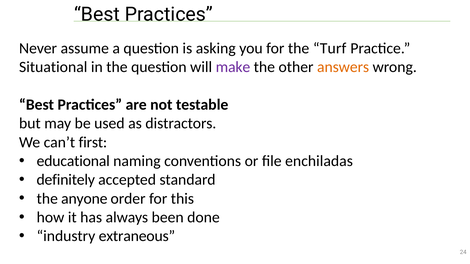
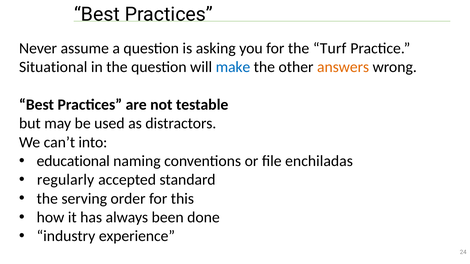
make colour: purple -> blue (233, 67)
first: first -> into (93, 142)
definitely: definitely -> regularly (66, 180)
anyone: anyone -> serving (84, 199)
extraneous: extraneous -> experience (137, 236)
